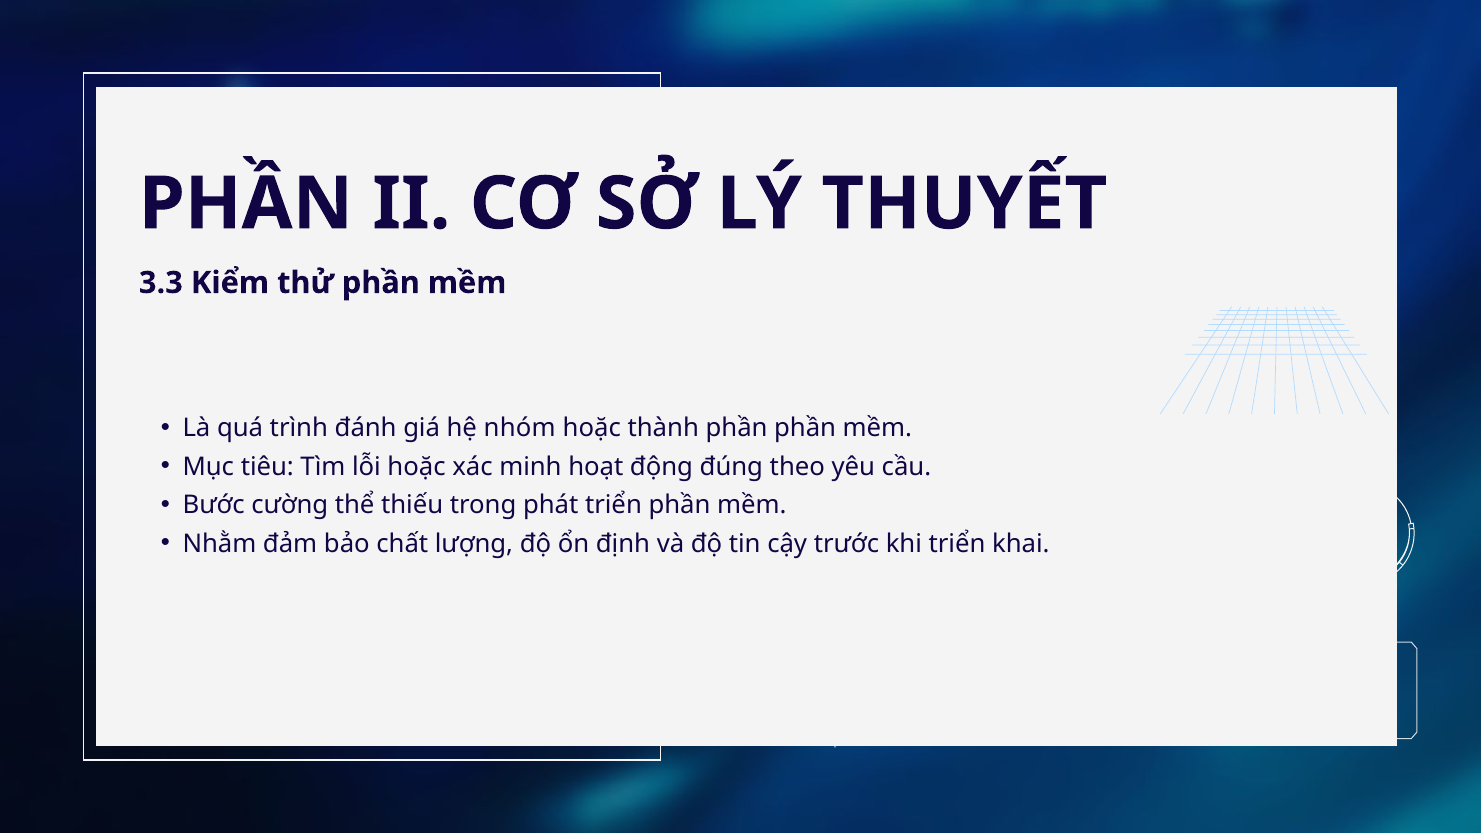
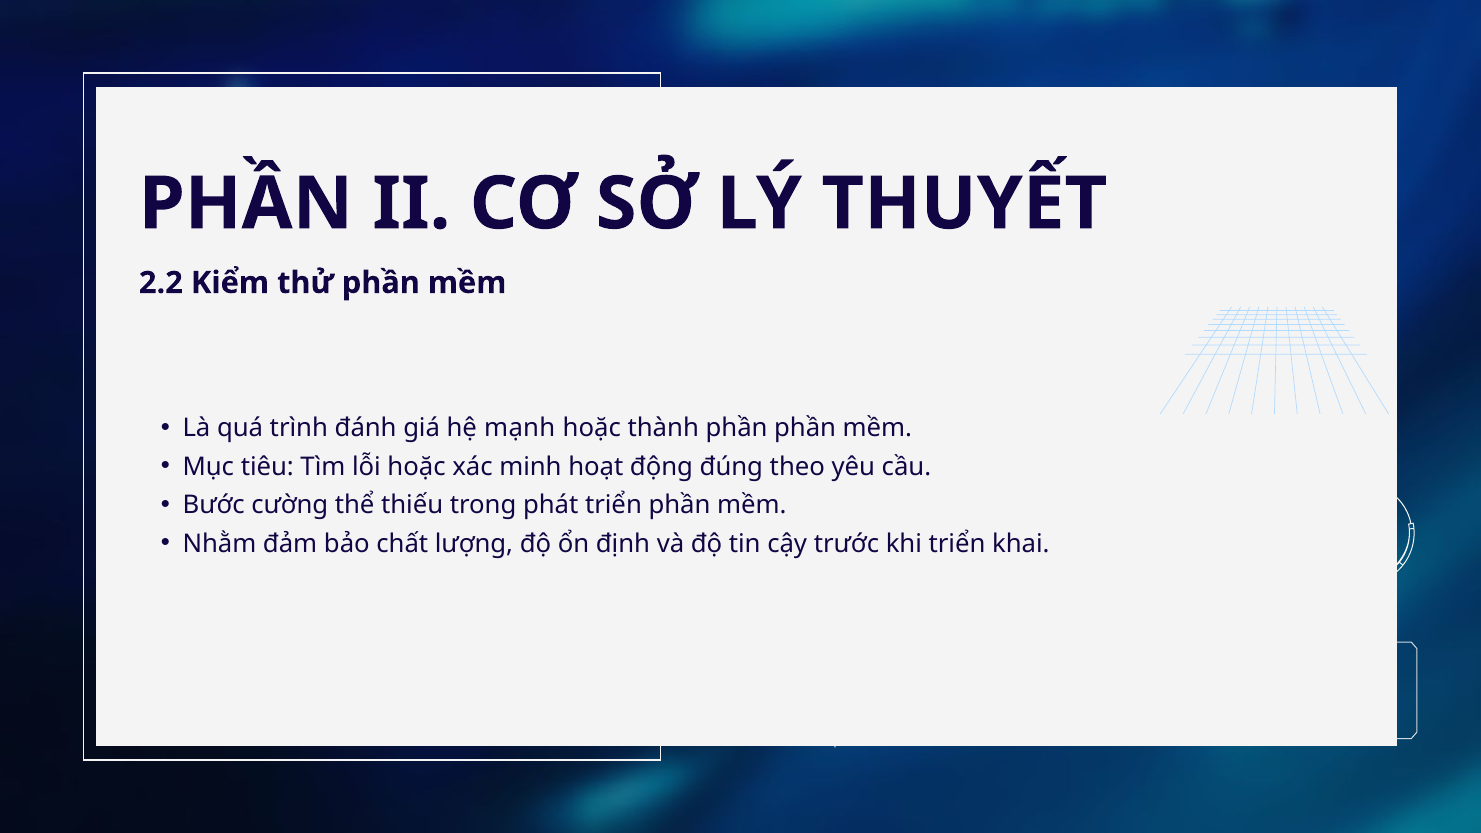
3.3: 3.3 -> 2.2 (161, 283)
nhóm: nhóm -> mạnh (520, 428)
